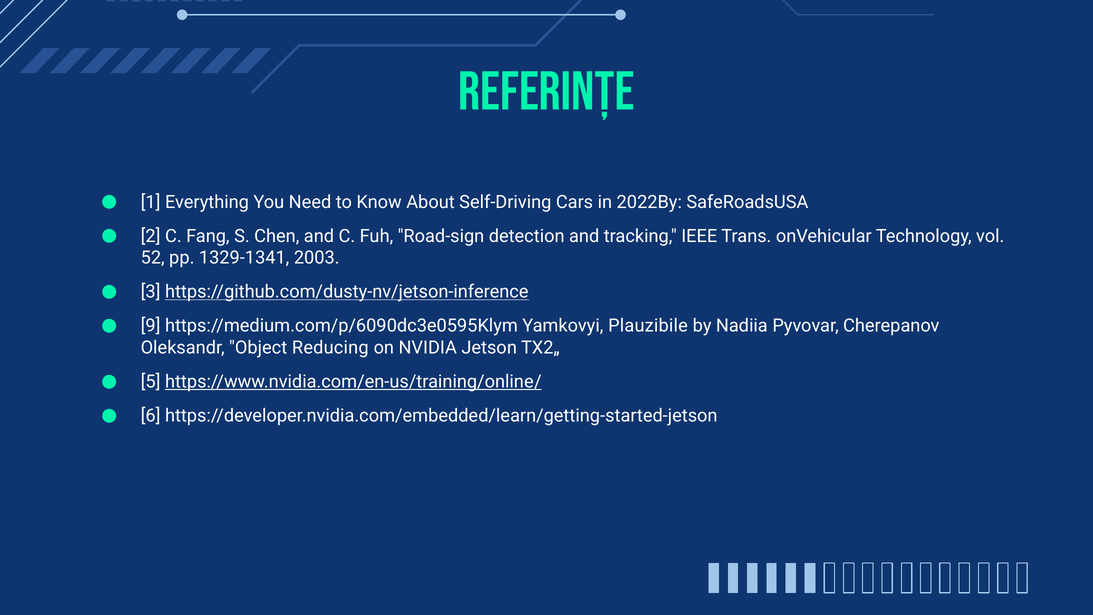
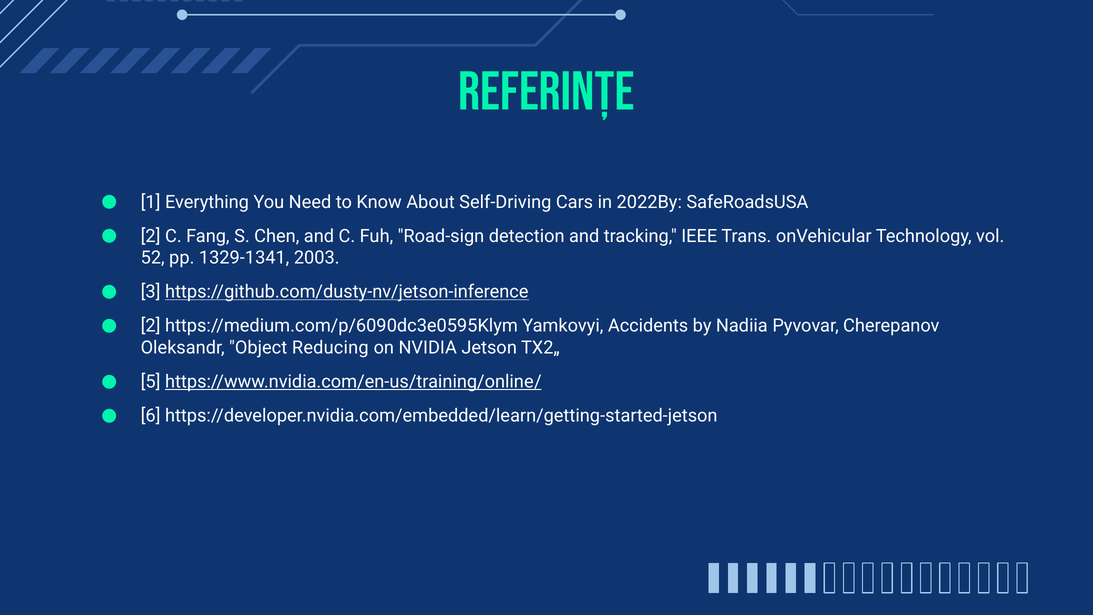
9: 9 -> 2 (151, 326)
Plauzibile: Plauzibile -> Accidents (648, 326)
